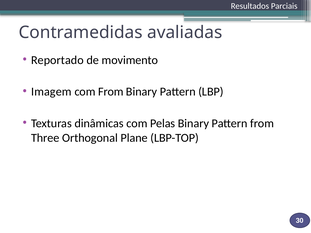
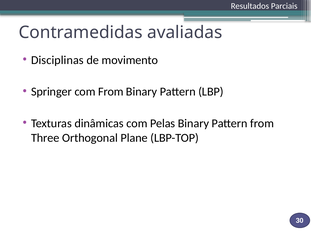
Reportado: Reportado -> Disciplinas (57, 60)
Imagem: Imagem -> Springer (51, 92)
